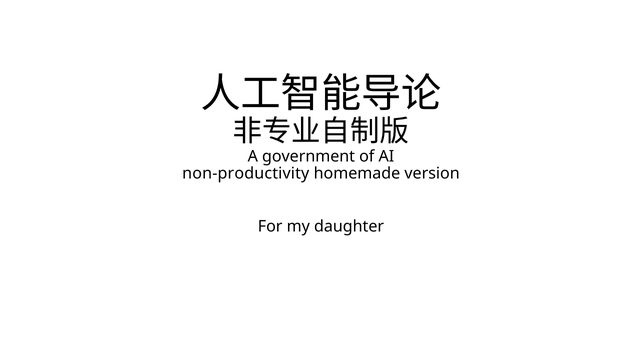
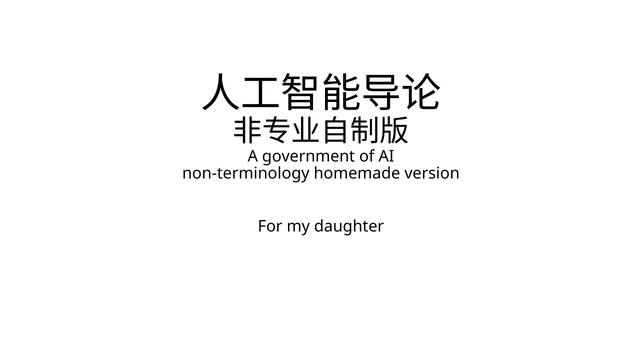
non-productivity: non-productivity -> non-terminology (246, 174)
